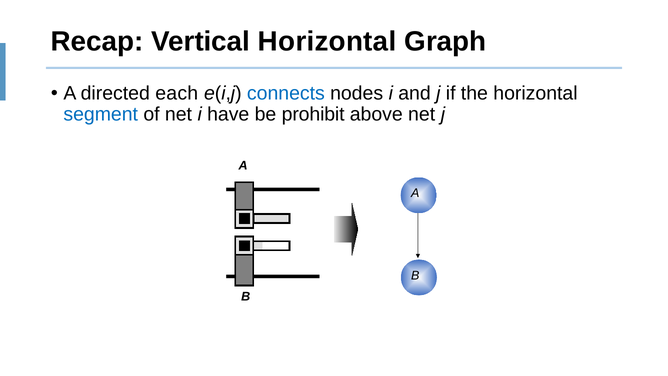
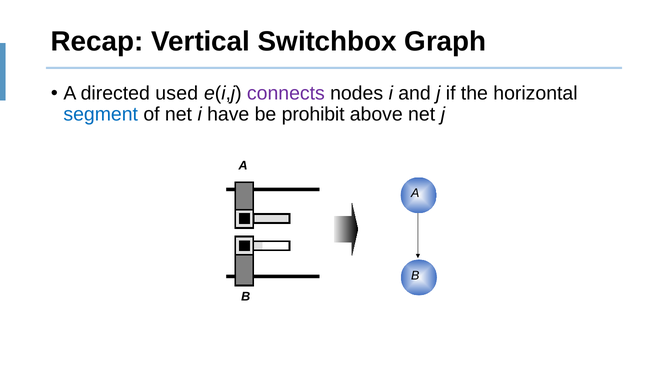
Vertical Horizontal: Horizontal -> Switchbox (327, 42)
each: each -> used (177, 93)
connects colour: blue -> purple (286, 93)
